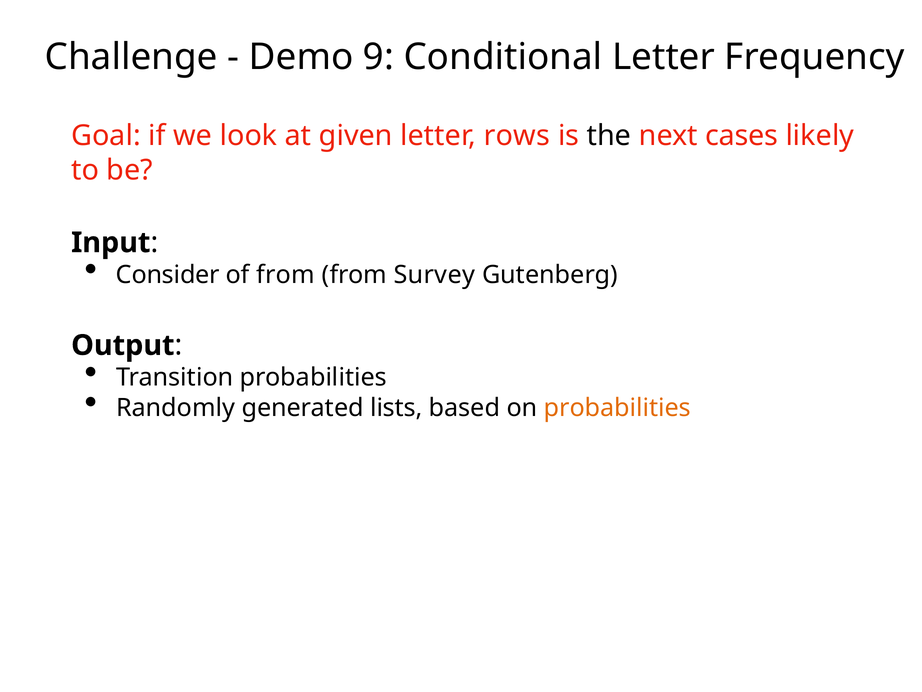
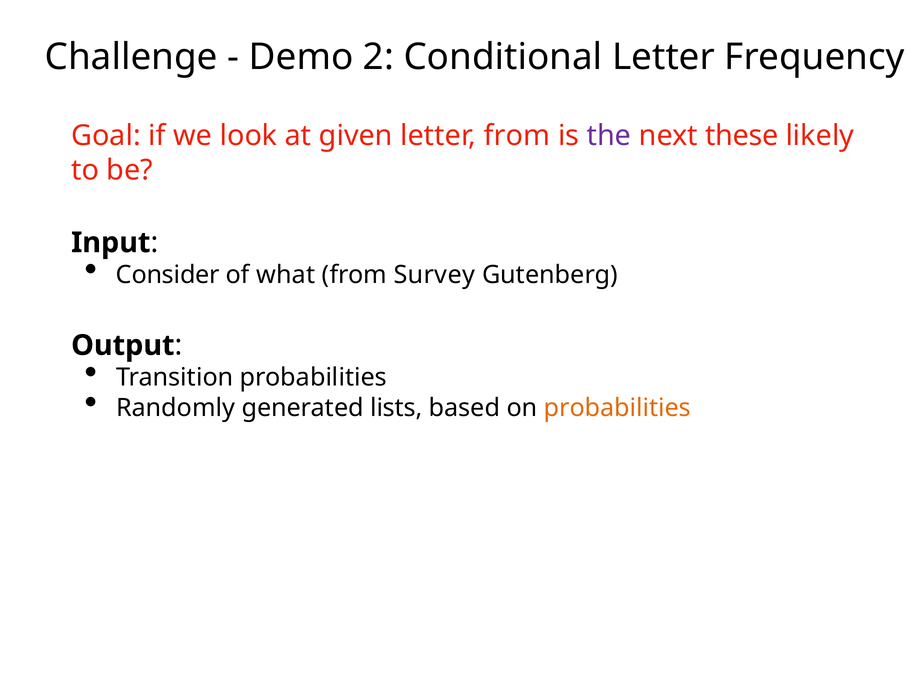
9: 9 -> 2 (379, 57)
letter rows: rows -> from (517, 135)
the colour: black -> purple (609, 135)
cases: cases -> these (742, 135)
of from: from -> what (286, 275)
